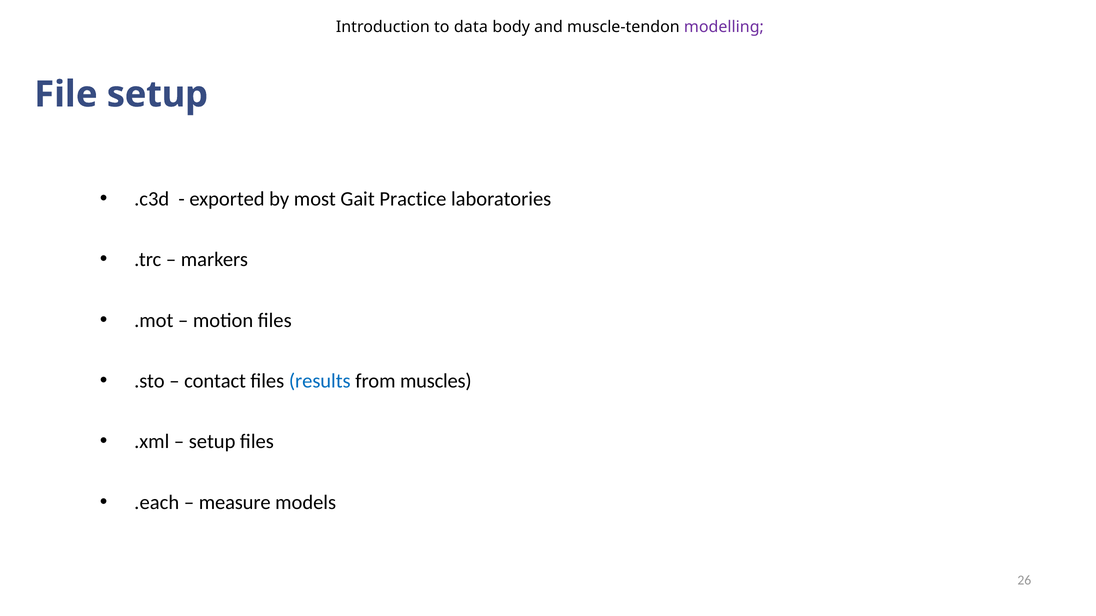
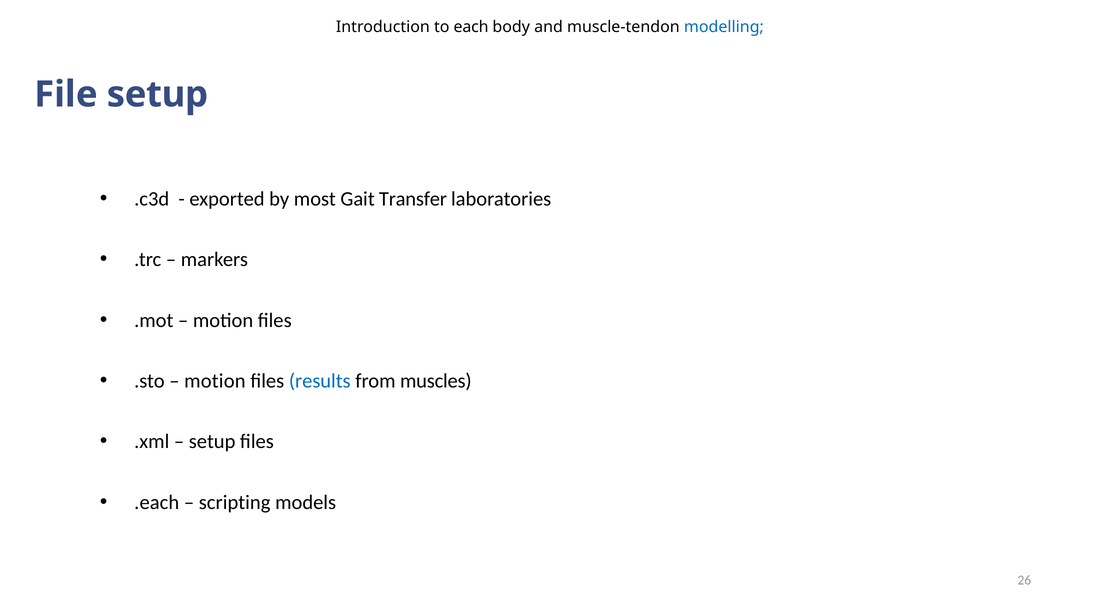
data: data -> each (471, 27)
modelling colour: purple -> blue (724, 27)
Practice: Practice -> Transfer (413, 199)
contact: contact -> motion (215, 381)
measure: measure -> scripting (235, 503)
